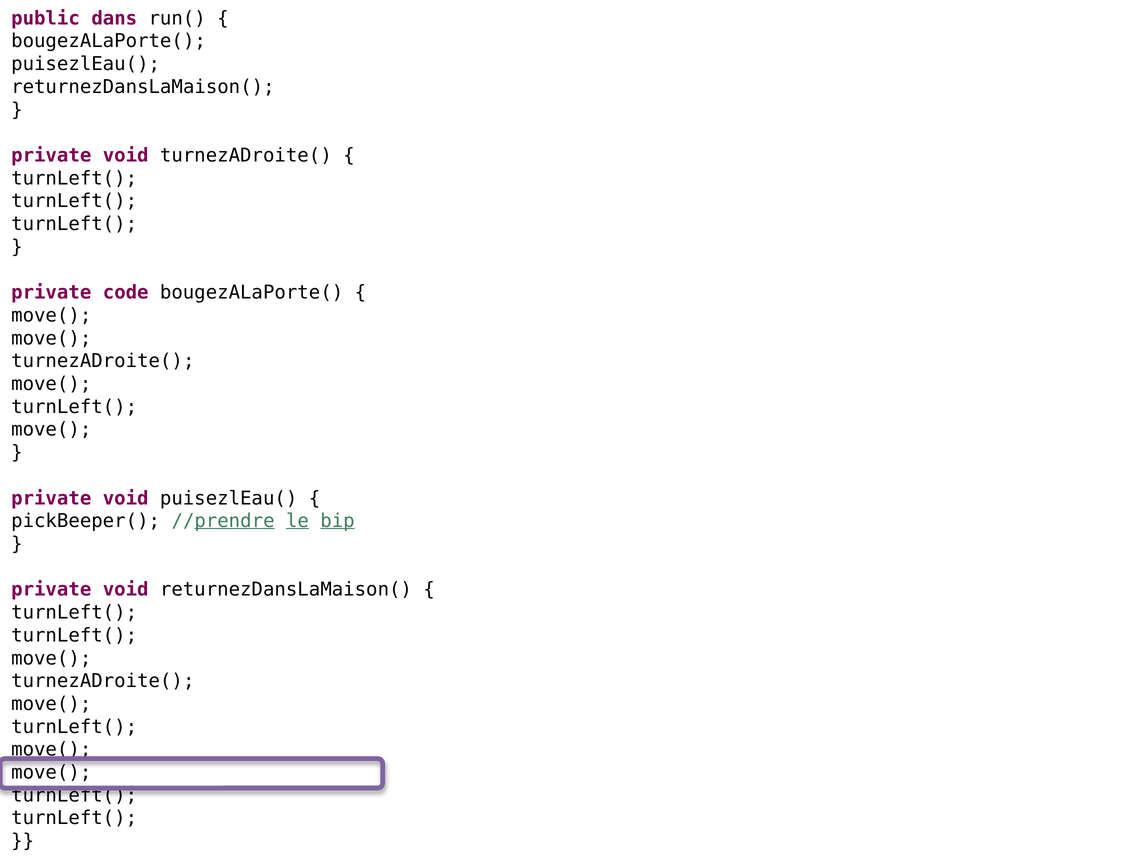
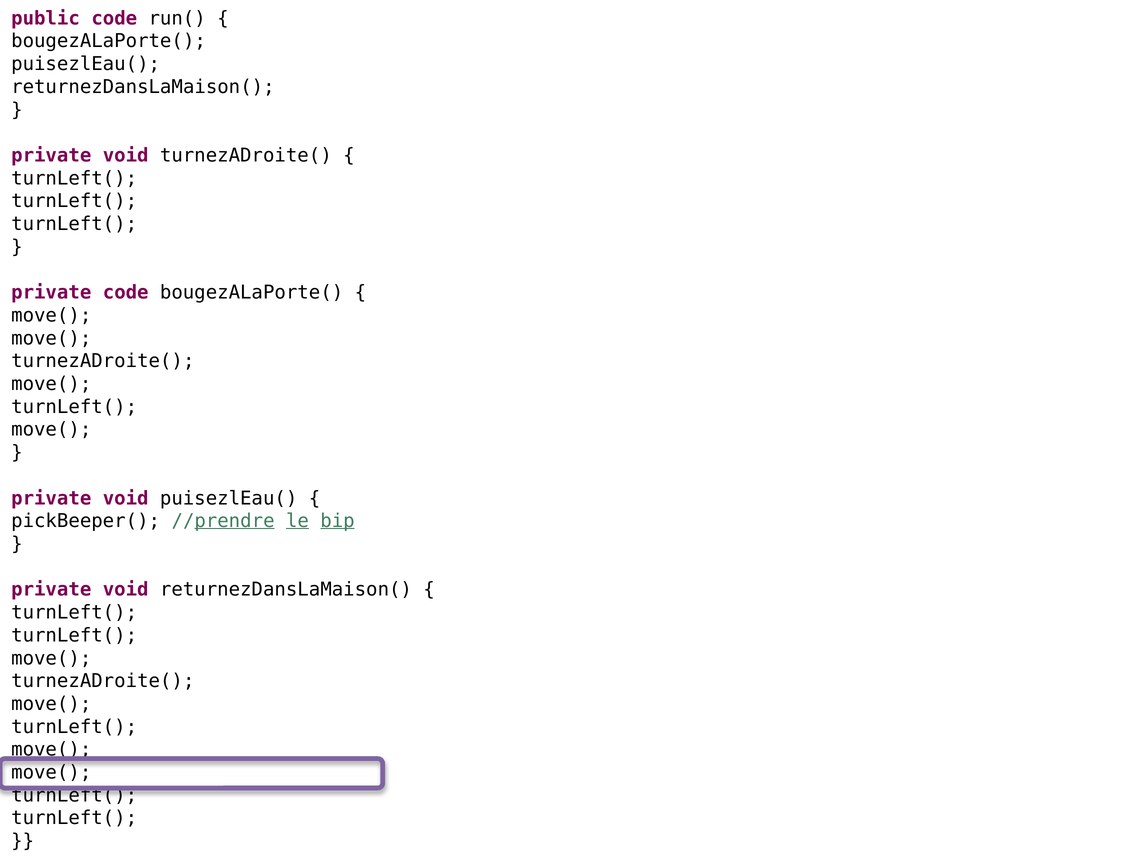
public dans: dans -> code (114, 18)
